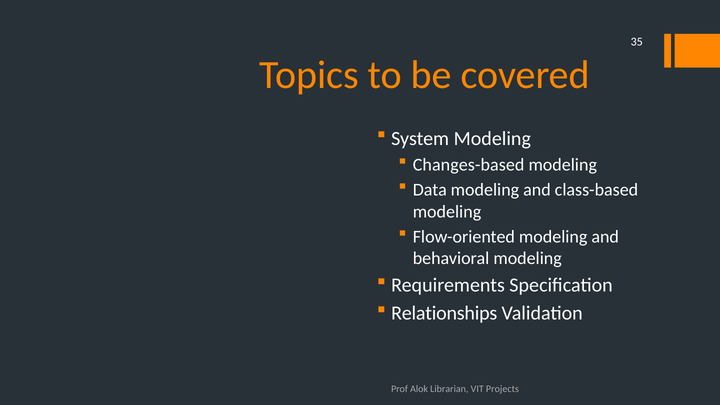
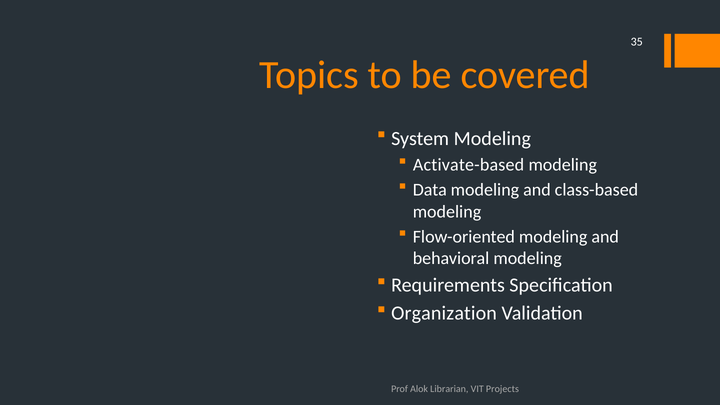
Changes-based: Changes-based -> Activate-based (469, 165)
Relationships: Relationships -> Organization (444, 313)
